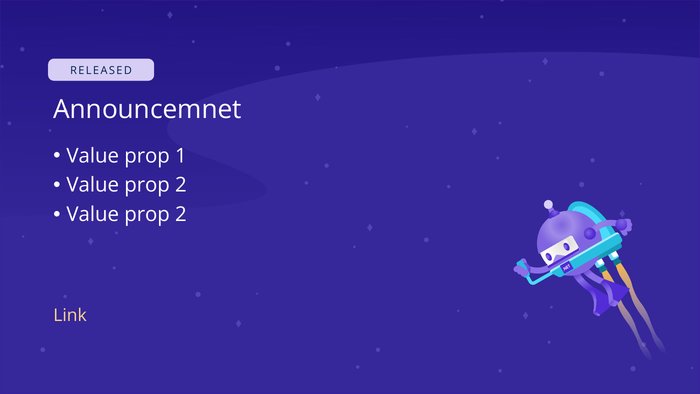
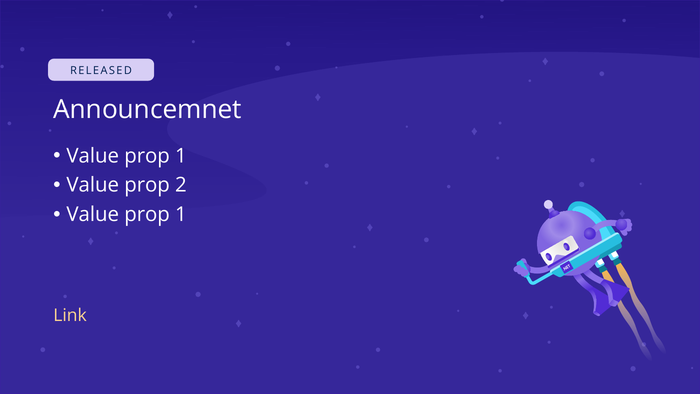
2: 2 -> 1 (181, 214)
